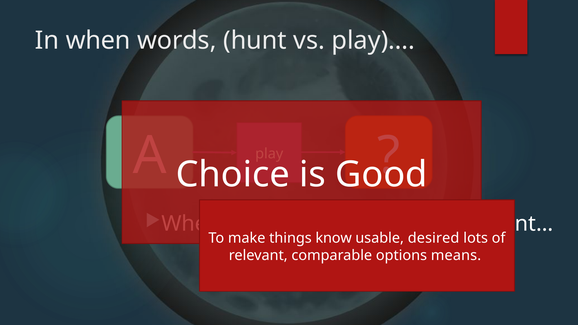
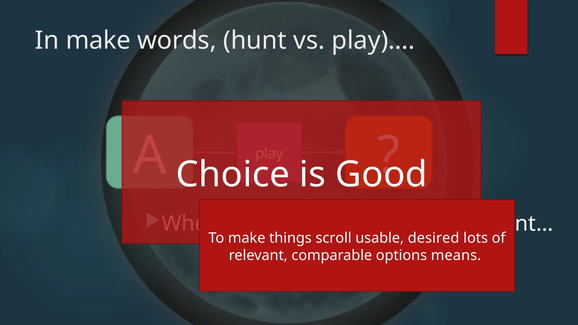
In when: when -> make (98, 41)
know: know -> scroll (334, 238)
